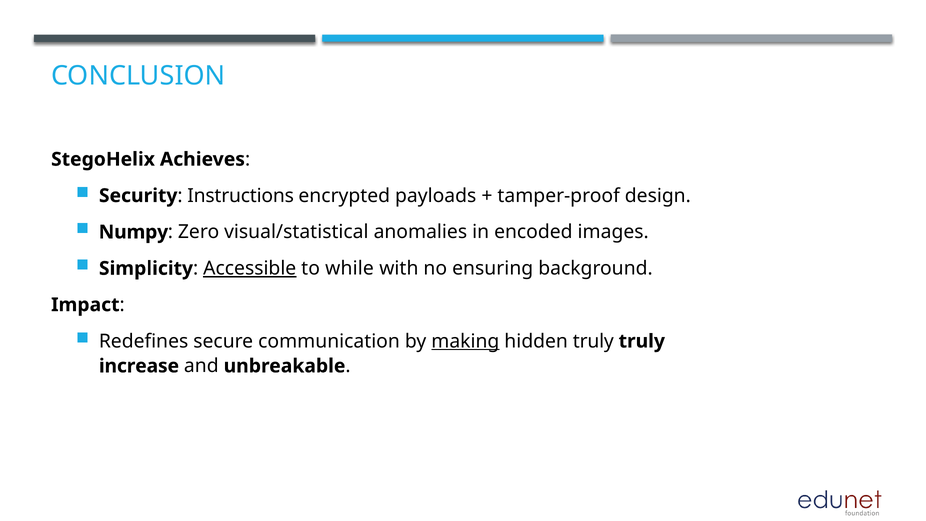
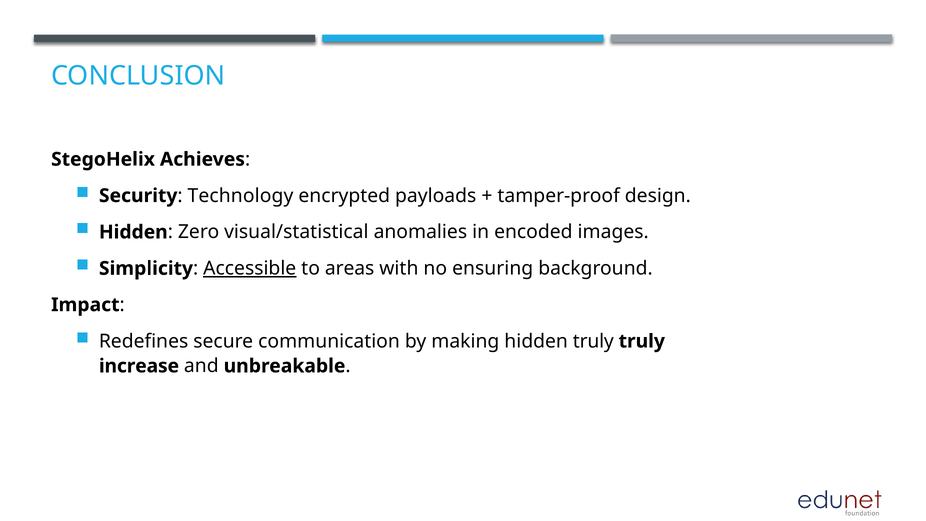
Instructions: Instructions -> Technology (240, 196)
Numpy: Numpy -> Hidden (133, 232)
while: while -> areas (350, 268)
making underline: present -> none (465, 341)
